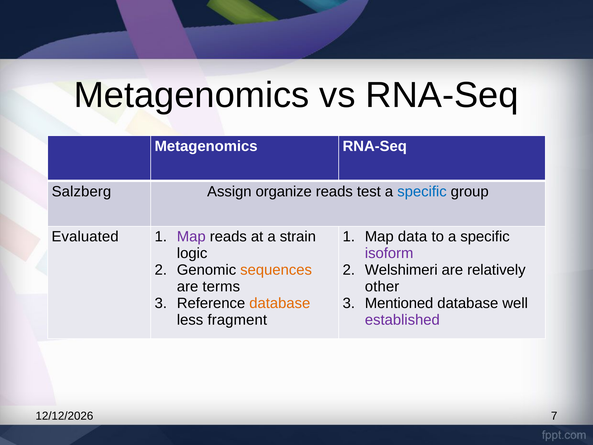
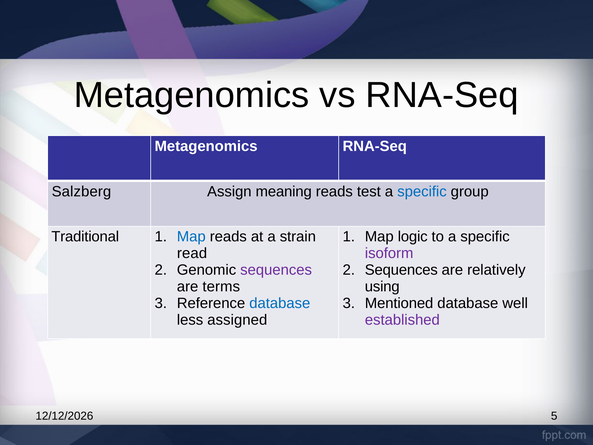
organize: organize -> meaning (284, 191)
Evaluated: Evaluated -> Traditional (85, 237)
Map colour: purple -> blue (191, 237)
data: data -> logic (413, 237)
logic: logic -> read (192, 253)
sequences colour: orange -> purple (276, 270)
Welshimeri: Welshimeri -> Sequences (401, 270)
other: other -> using (382, 286)
database colour: orange -> blue (280, 303)
fragment: fragment -> assigned (237, 320)
7: 7 -> 5 (554, 416)
